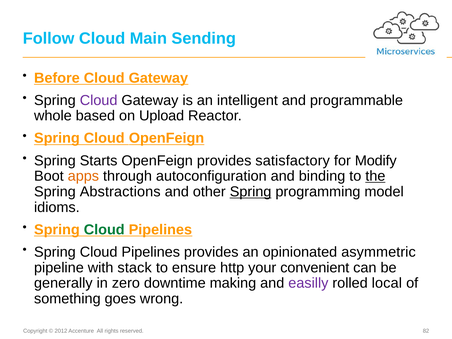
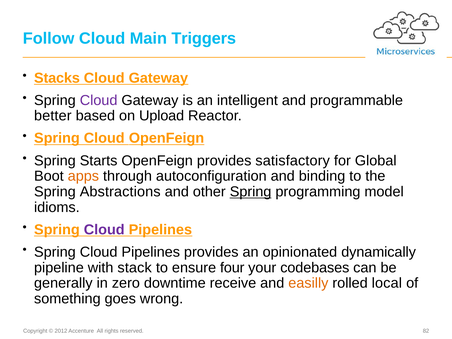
Sending: Sending -> Triggers (204, 39)
Before: Before -> Stacks (57, 78)
whole: whole -> better (53, 116)
Modify: Modify -> Global (376, 161)
the underline: present -> none (375, 176)
Cloud colour: green -> purple (104, 230)
asymmetric: asymmetric -> dynamically (379, 252)
http: http -> four (232, 268)
convenient: convenient -> codebases (315, 268)
making: making -> receive (233, 283)
easilly colour: purple -> orange (308, 283)
